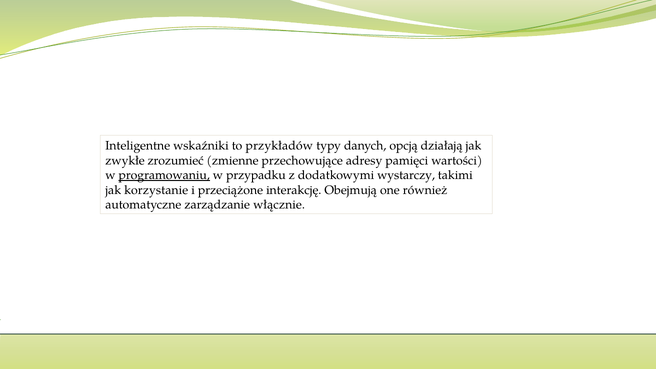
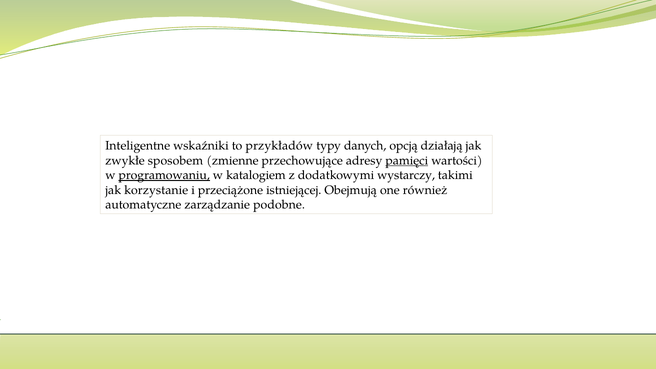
zrozumieć: zrozumieć -> sposobem (175, 160)
pamięci underline: none -> present (407, 160)
przypadku: przypadku -> katalogiem (256, 175)
interakcję: interakcję -> istniejącej (294, 190)
włącznie: włącznie -> podobne (279, 205)
